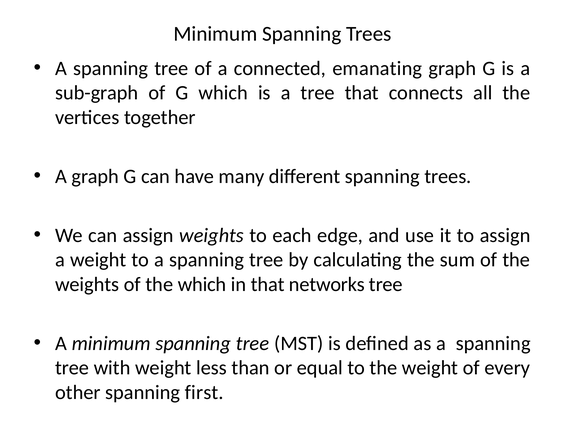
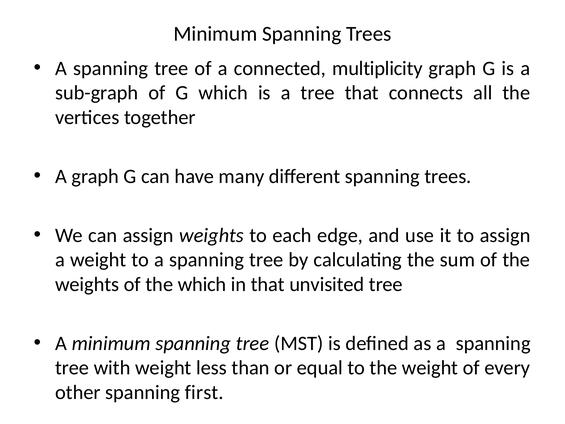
emanating: emanating -> multiplicity (377, 68)
networks: networks -> unvisited (327, 284)
